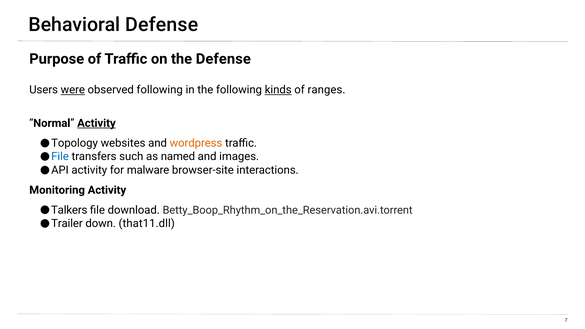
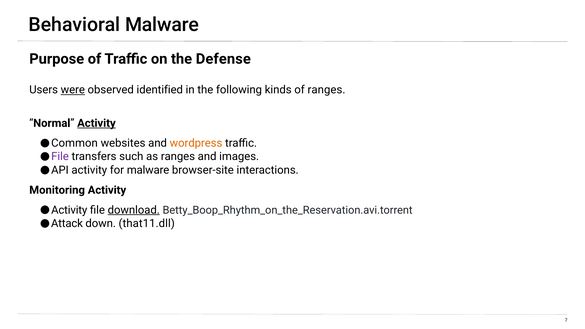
Behavioral Defense: Defense -> Malware (162, 25)
observed following: following -> identified (160, 90)
kinds underline: present -> none (278, 90)
Topology: Topology -> Common (75, 143)
File colour: blue -> purple (60, 157)
as named: named -> ranges (178, 157)
Talkers: Talkers -> Activity (69, 210)
download underline: none -> present (134, 210)
Trailer: Trailer -> Attack (67, 224)
